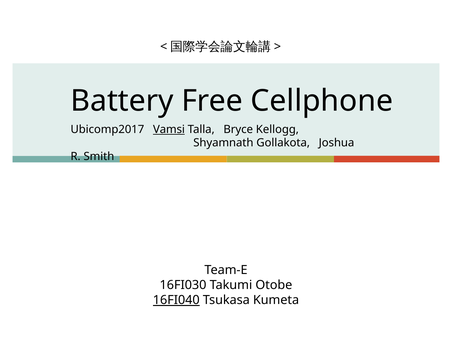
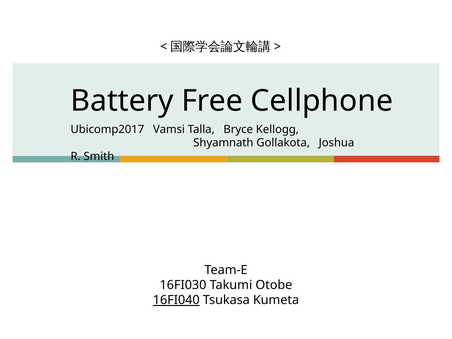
Vamsi underline: present -> none (169, 129)
